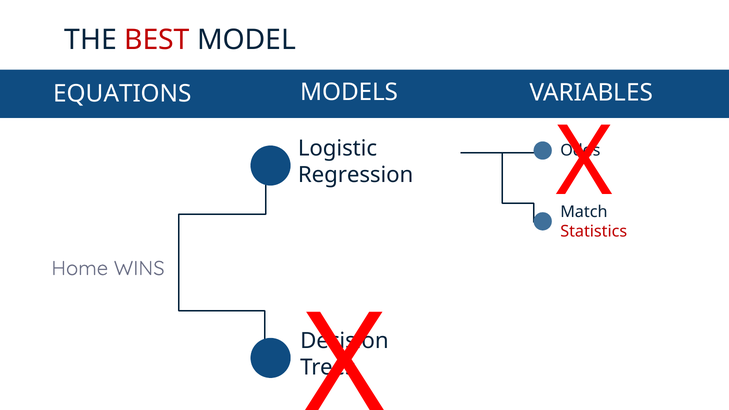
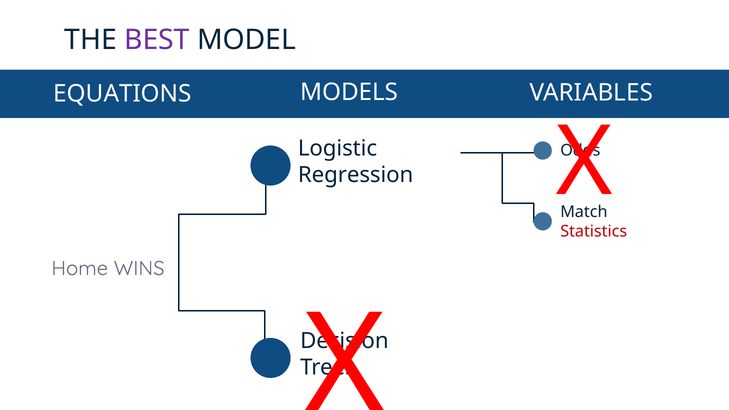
BEST colour: red -> purple (157, 40)
